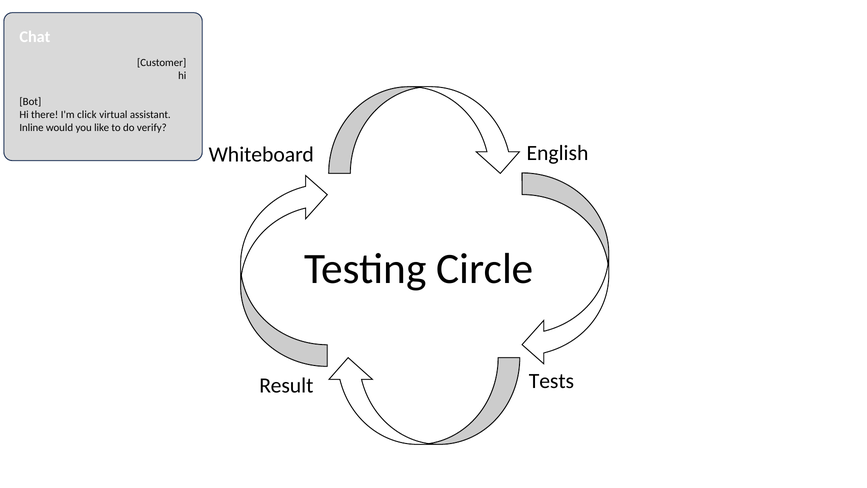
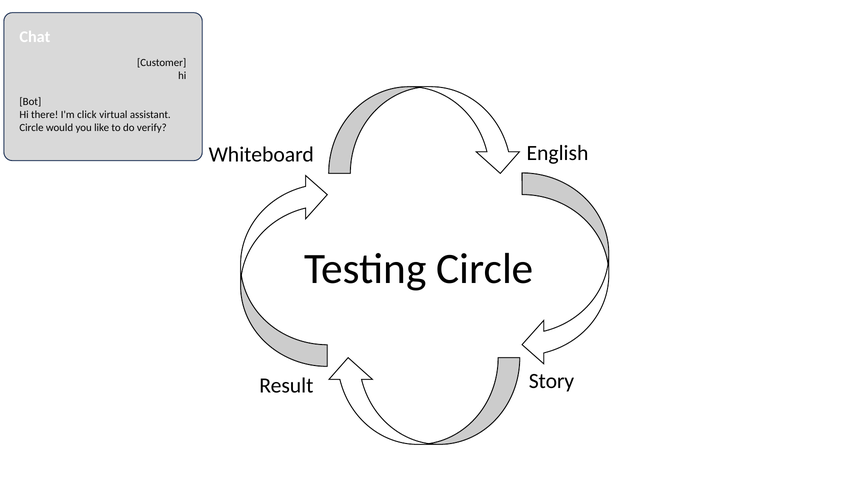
Inline: Inline -> Circle (32, 127)
Tests: Tests -> Story (551, 381)
